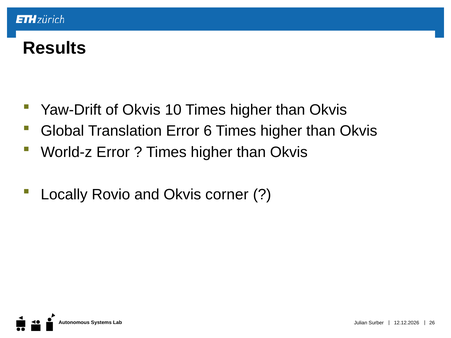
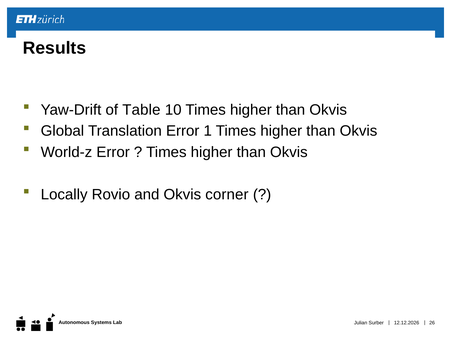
of Okvis: Okvis -> Table (141, 110)
6: 6 -> 1 (208, 131)
